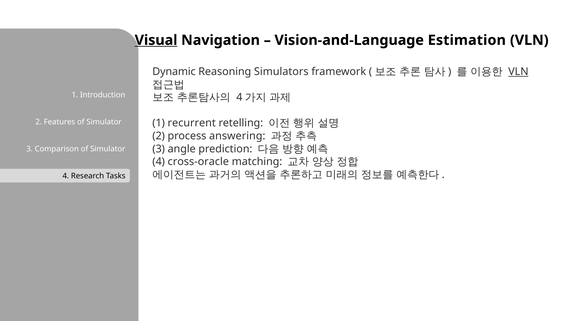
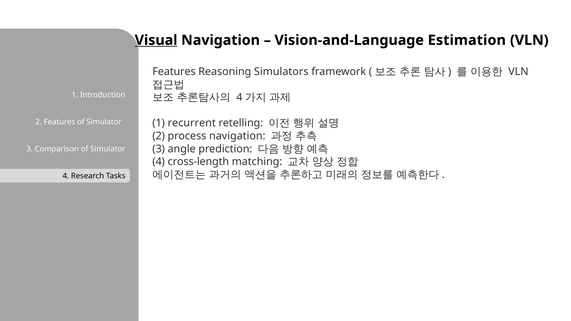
Dynamic: Dynamic -> Features (174, 72)
VLN underline: present -> none (518, 72)
process answering: answering -> navigation (237, 136)
cross-oracle: cross-oracle -> cross-length (198, 162)
